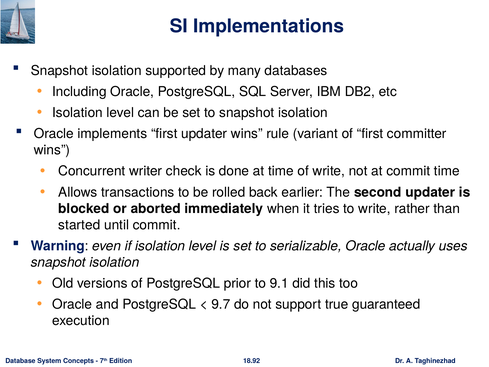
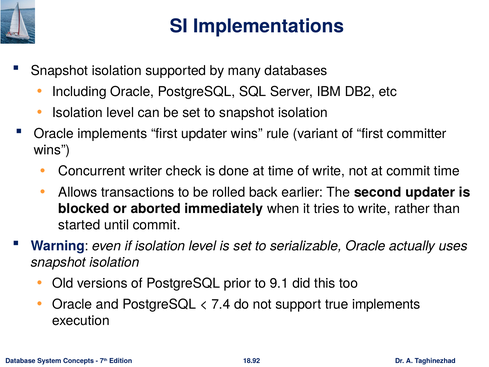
9.7: 9.7 -> 7.4 (221, 304)
true guaranteed: guaranteed -> implements (386, 304)
